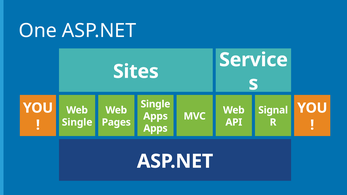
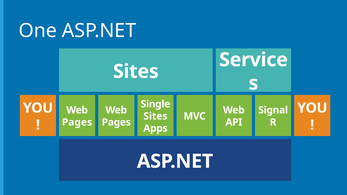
Apps: Apps -> Sites (155, 116)
Single: Single -> Pages (77, 122)
